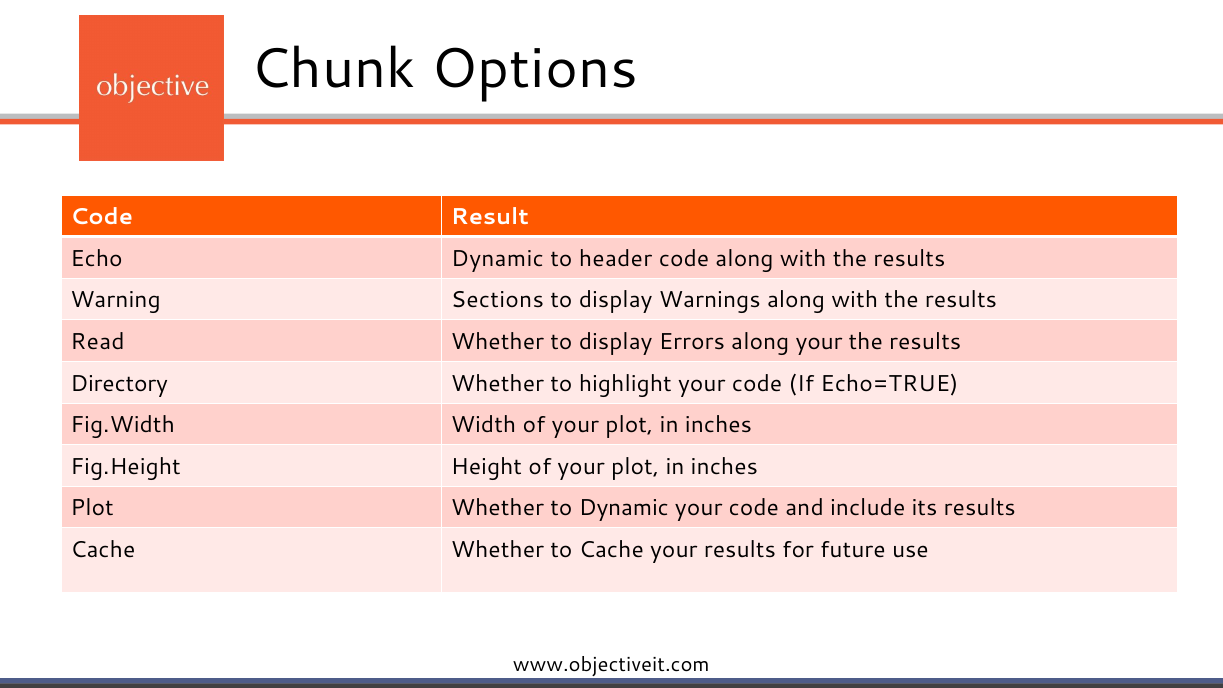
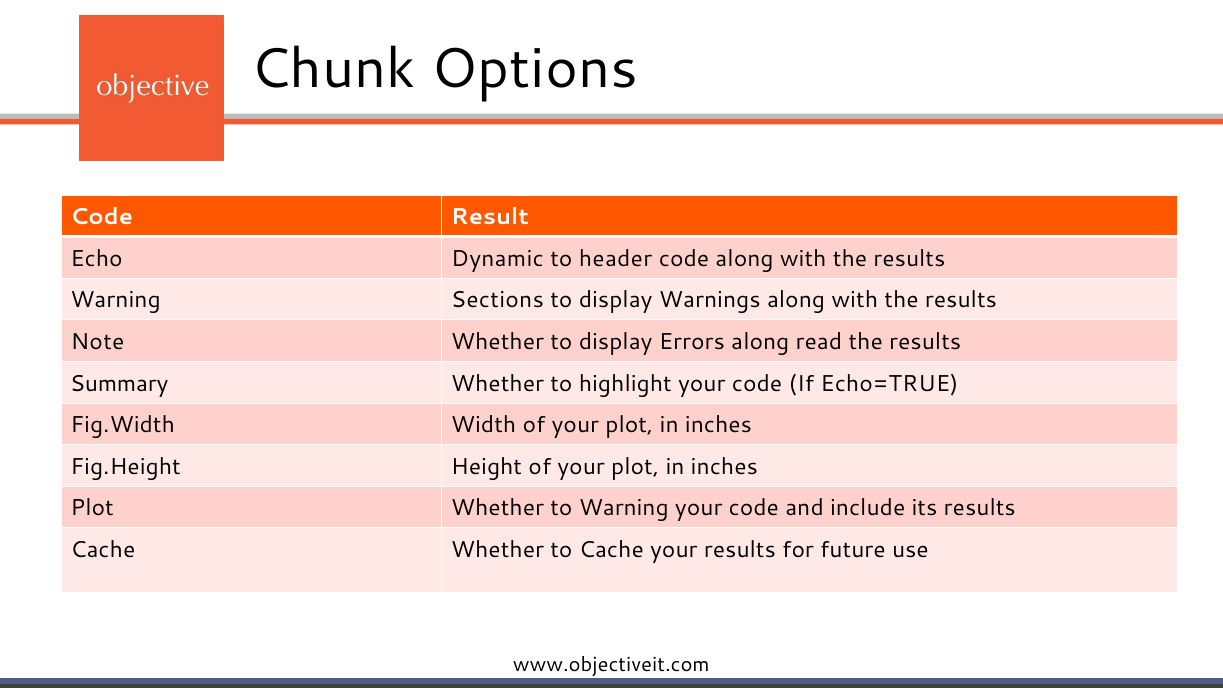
Read: Read -> Note (98, 342)
along your: your -> read (819, 342)
Directory: Directory -> Summary (119, 383)
to Dynamic: Dynamic -> Warning (624, 508)
